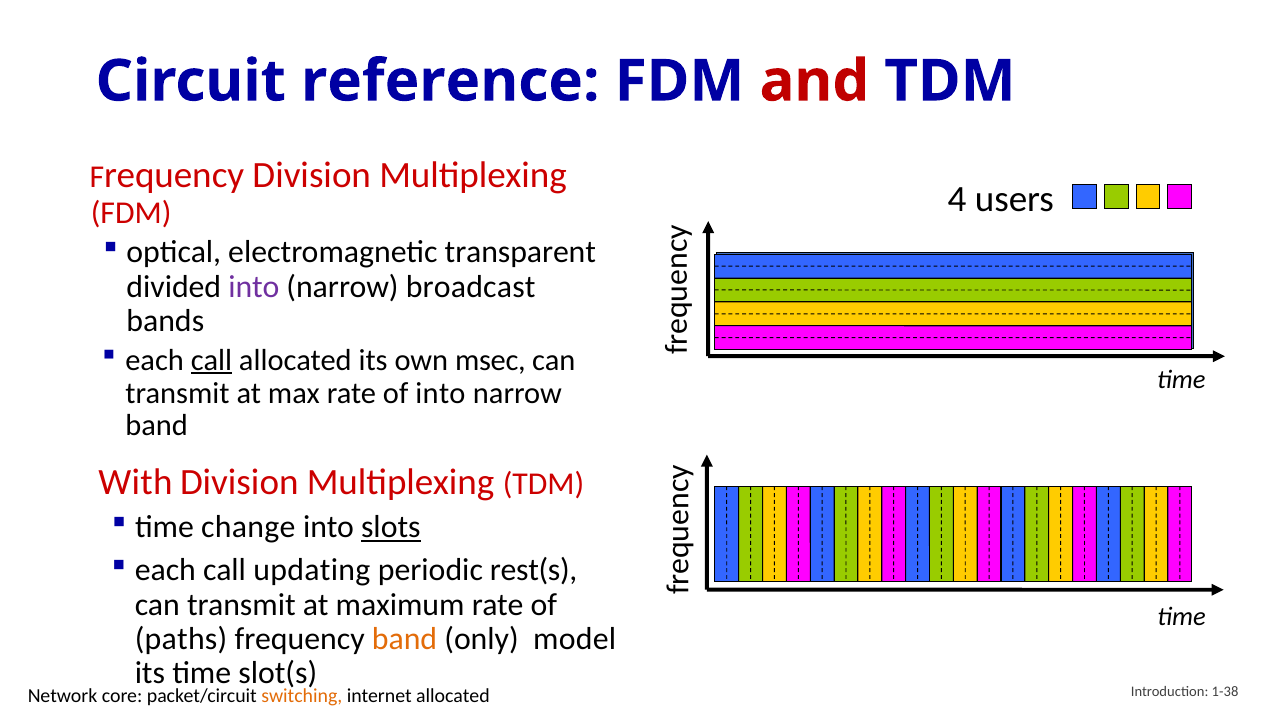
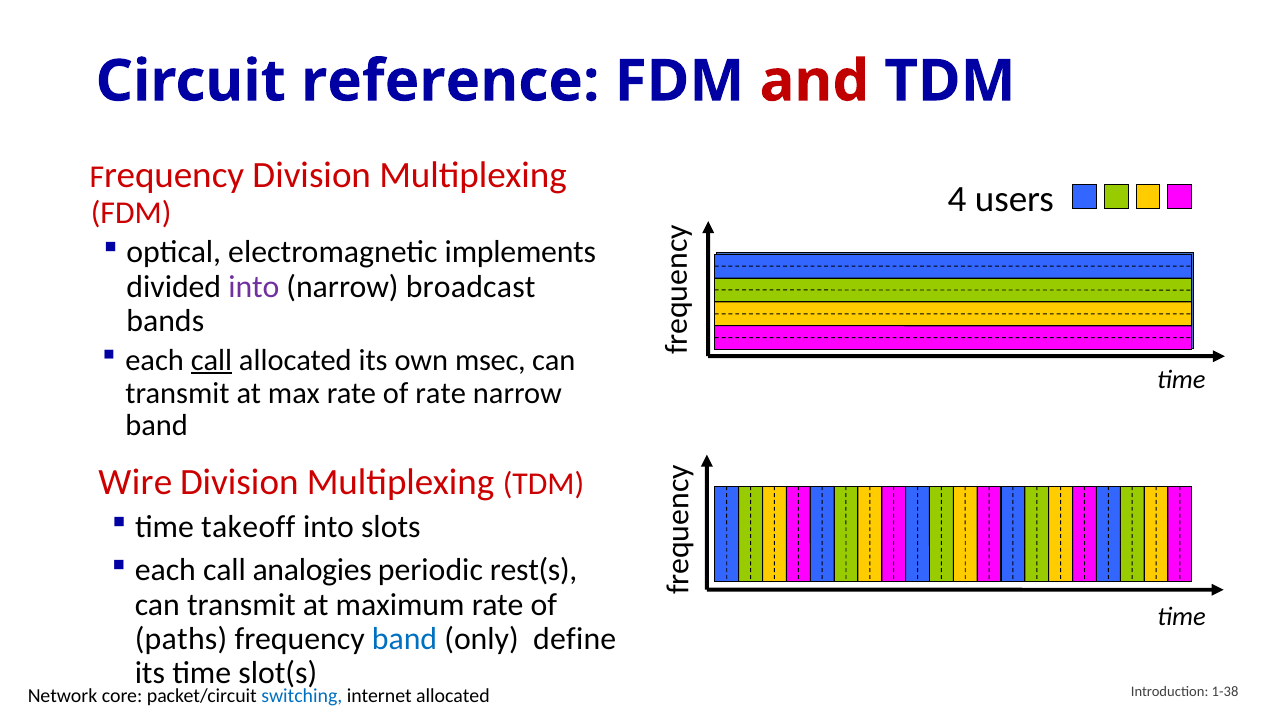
transparent: transparent -> implements (520, 252)
of into: into -> rate (441, 393)
With: With -> Wire (135, 482)
change: change -> takeoff (248, 528)
slots underline: present -> none (391, 528)
updating: updating -> analogies (312, 571)
band colour: orange -> blue (405, 639)
model: model -> define (575, 639)
switching colour: orange -> blue (302, 696)
